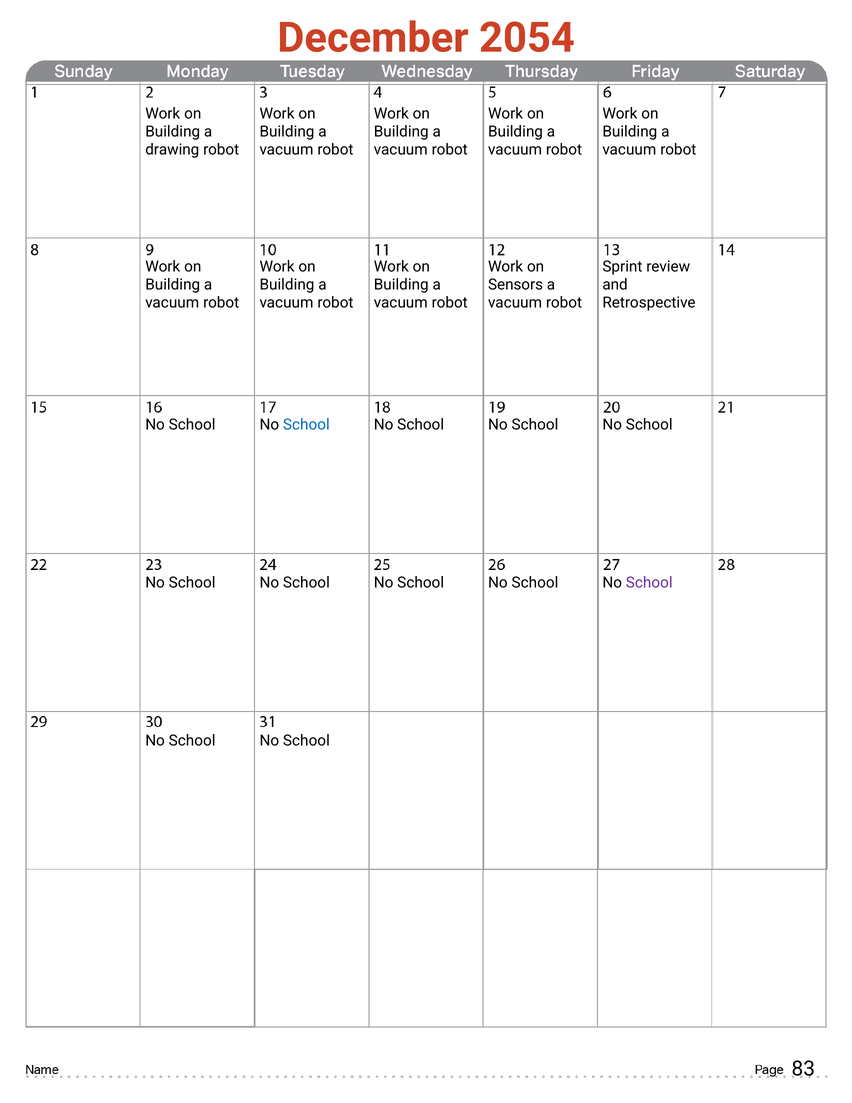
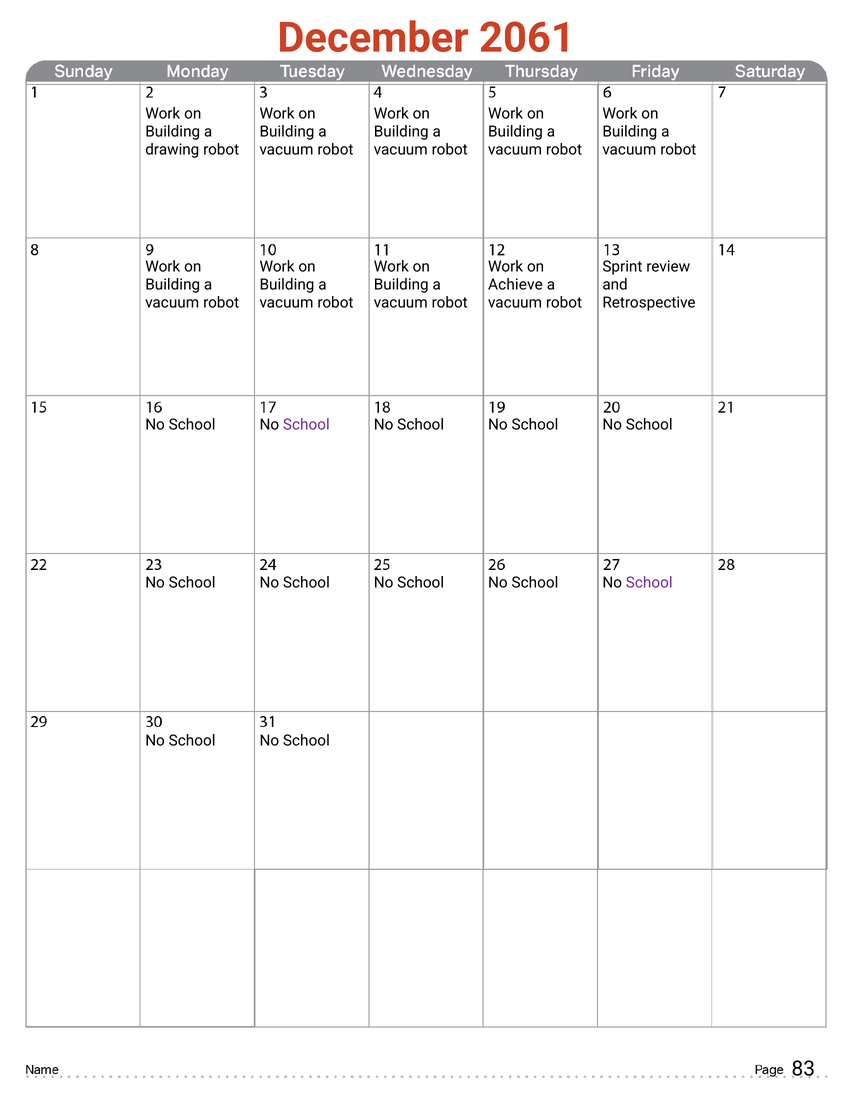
2054: 2054 -> 2061 (527, 38)
Sensors: Sensors -> Achieve (515, 285)
School colour: blue -> purple (306, 425)
